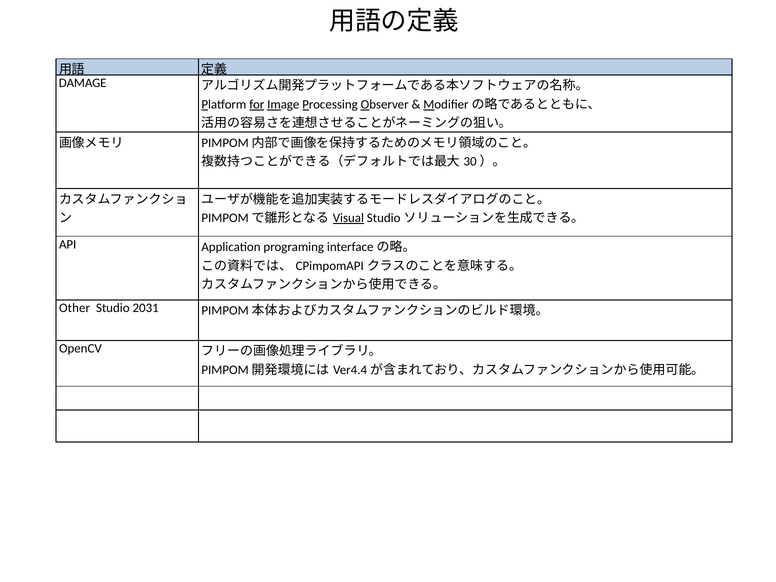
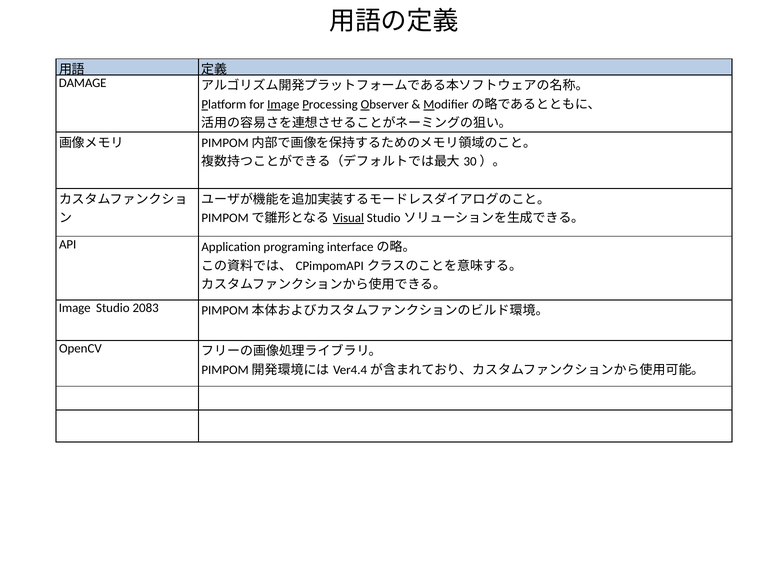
for underline: present -> none (257, 104)
Other: Other -> Image (75, 308)
2031: 2031 -> 2083 (146, 308)
